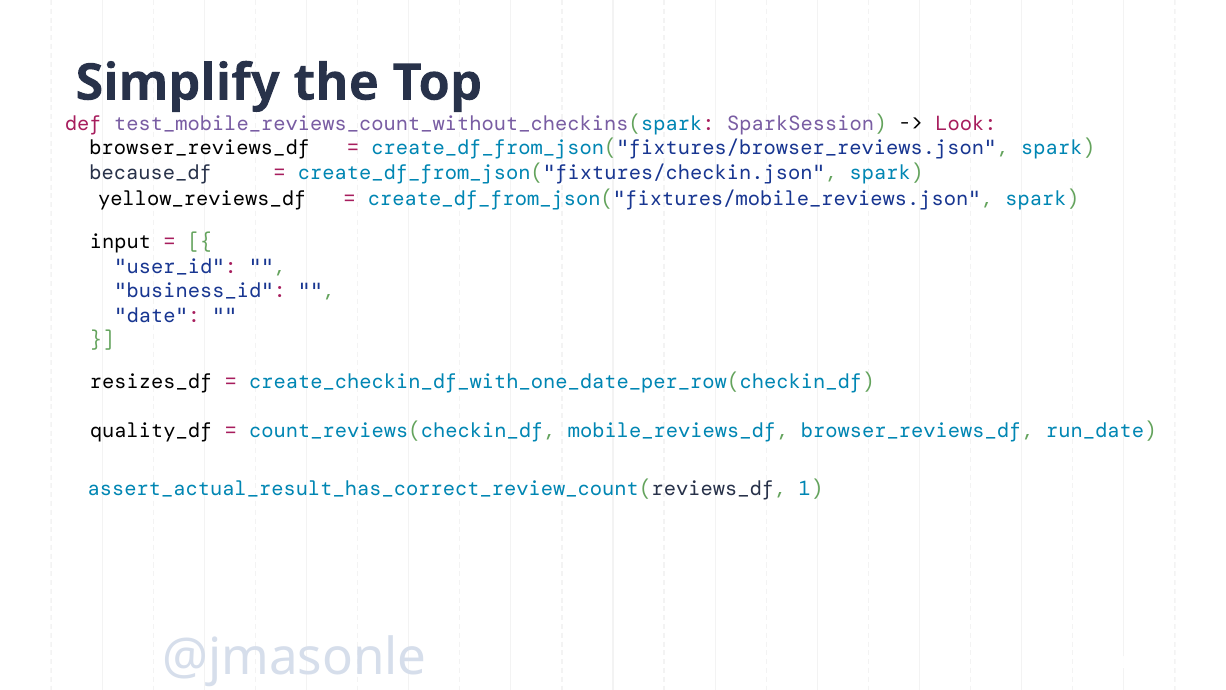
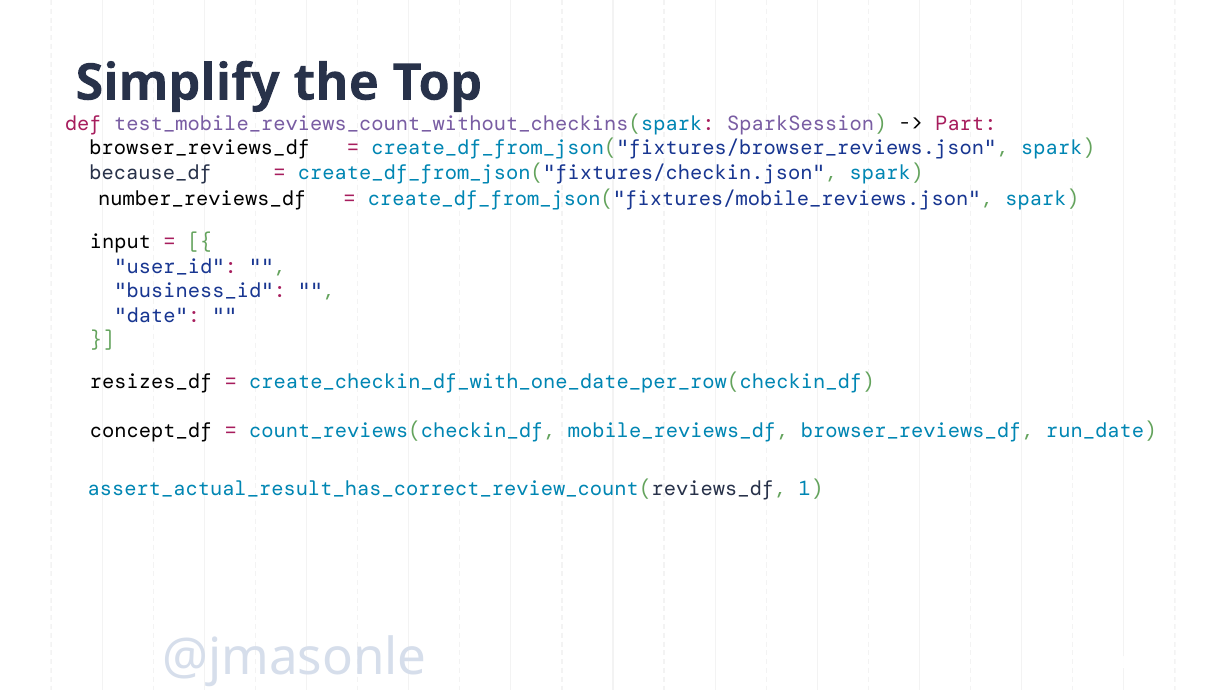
Look: Look -> Part (966, 124)
yellow_reviews_df: yellow_reviews_df -> number_reviews_df (202, 199)
quality_df: quality_df -> concept_df (151, 430)
